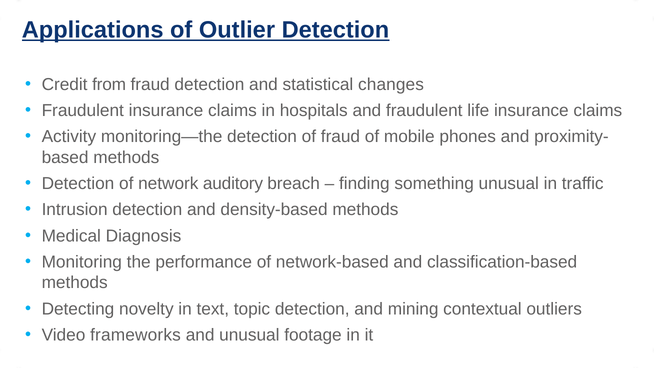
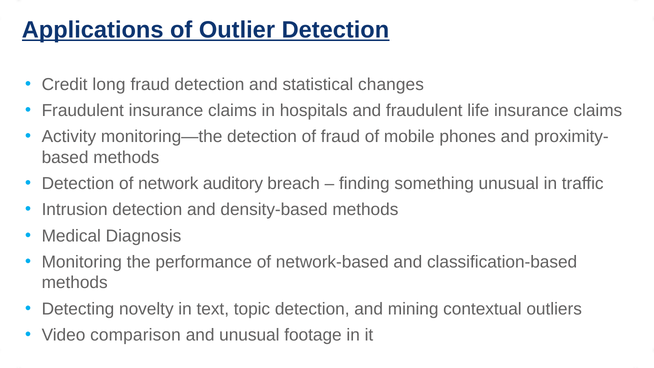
from: from -> long (109, 84)
frameworks: frameworks -> comparison (135, 335)
